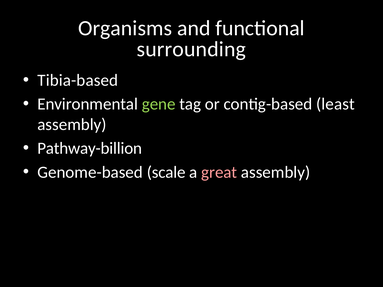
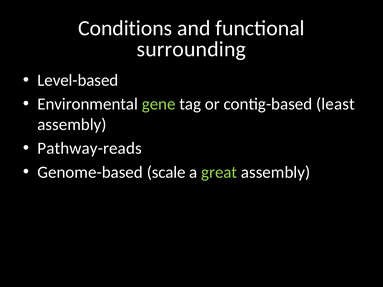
Organisms: Organisms -> Conditions (125, 28)
Tibia-based: Tibia-based -> Level-based (78, 80)
Pathway-billion: Pathway-billion -> Pathway-reads (90, 148)
great colour: pink -> light green (219, 172)
